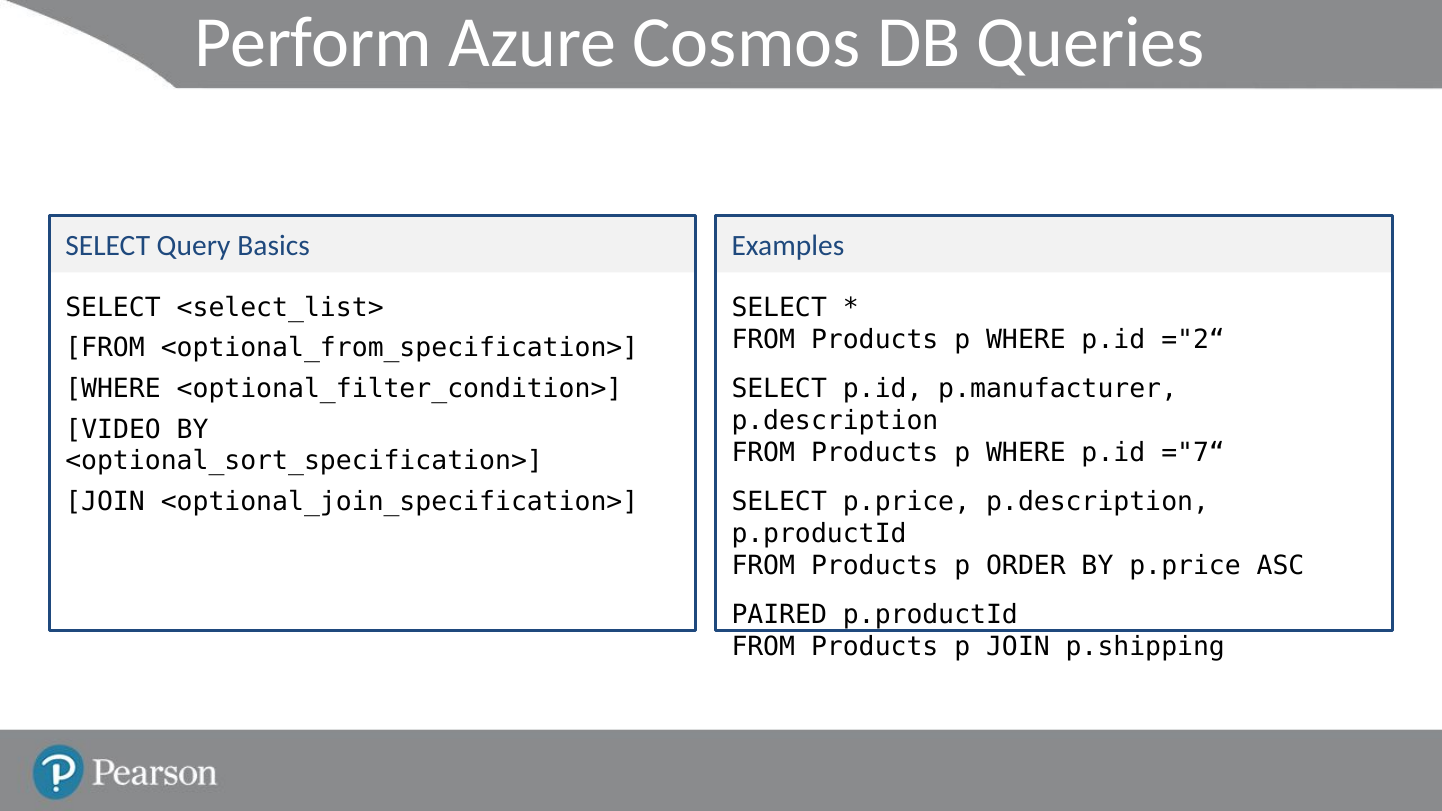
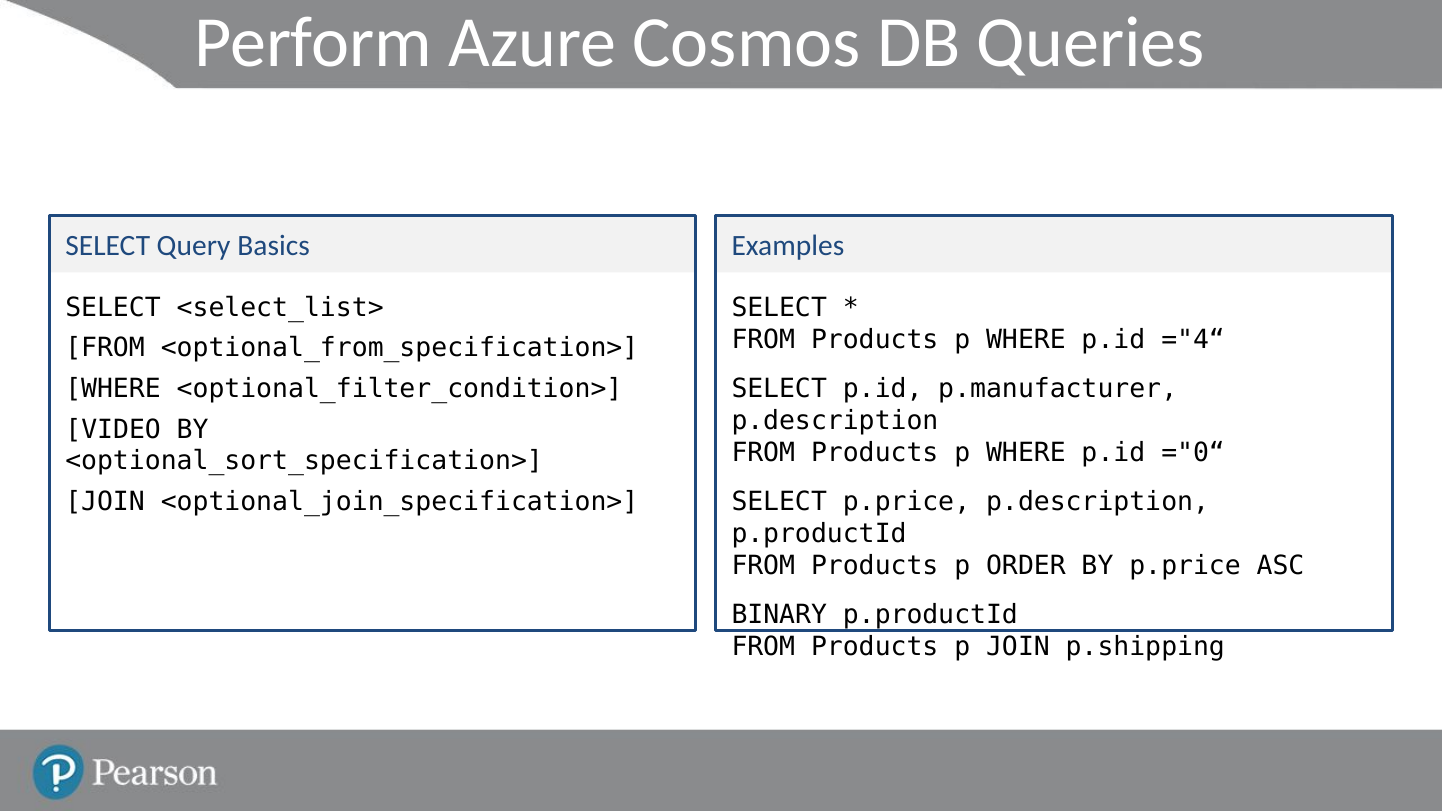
="2“: ="2“ -> ="4“ (1193, 339)
="7“: ="7“ -> ="0“ (1193, 452)
PAIRED: PAIRED -> BINARY (779, 615)
